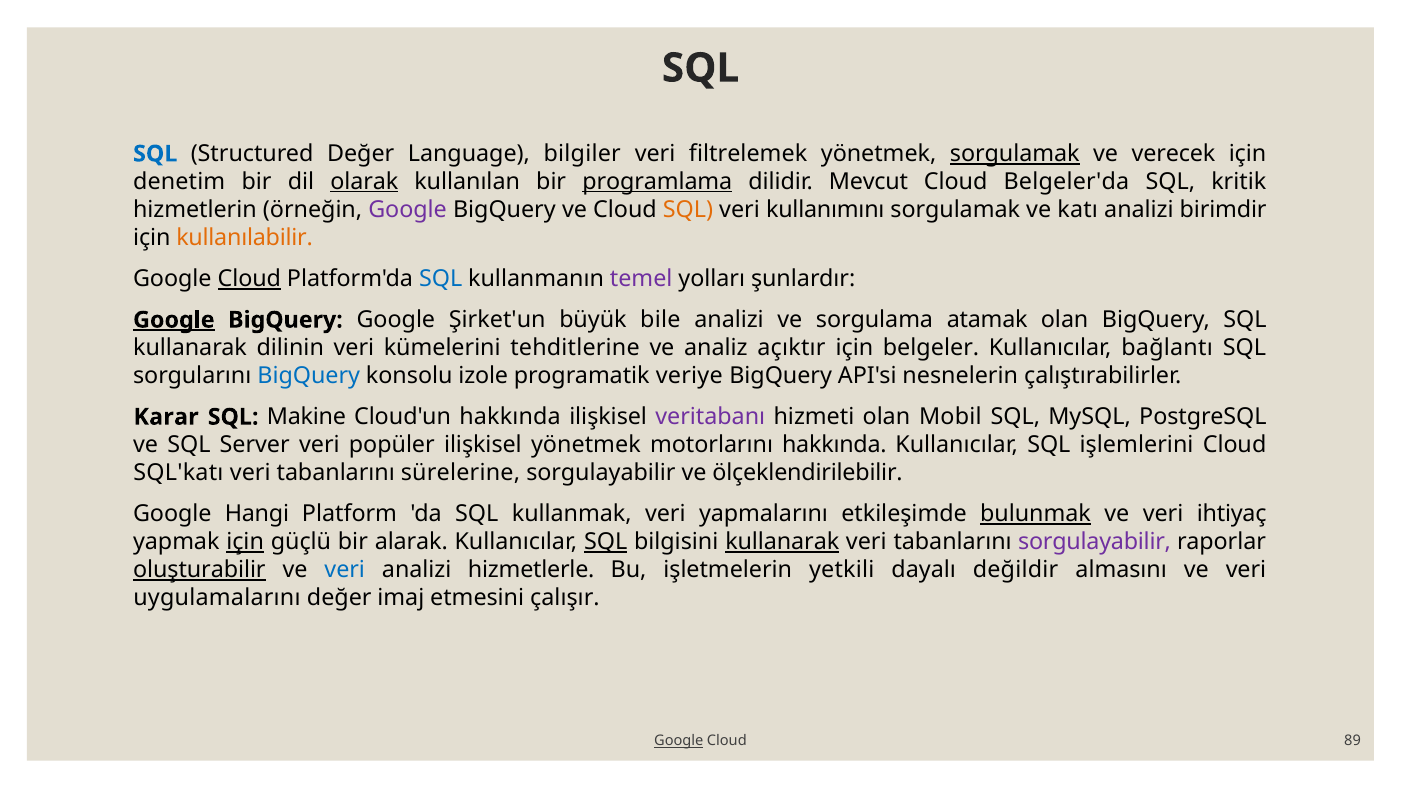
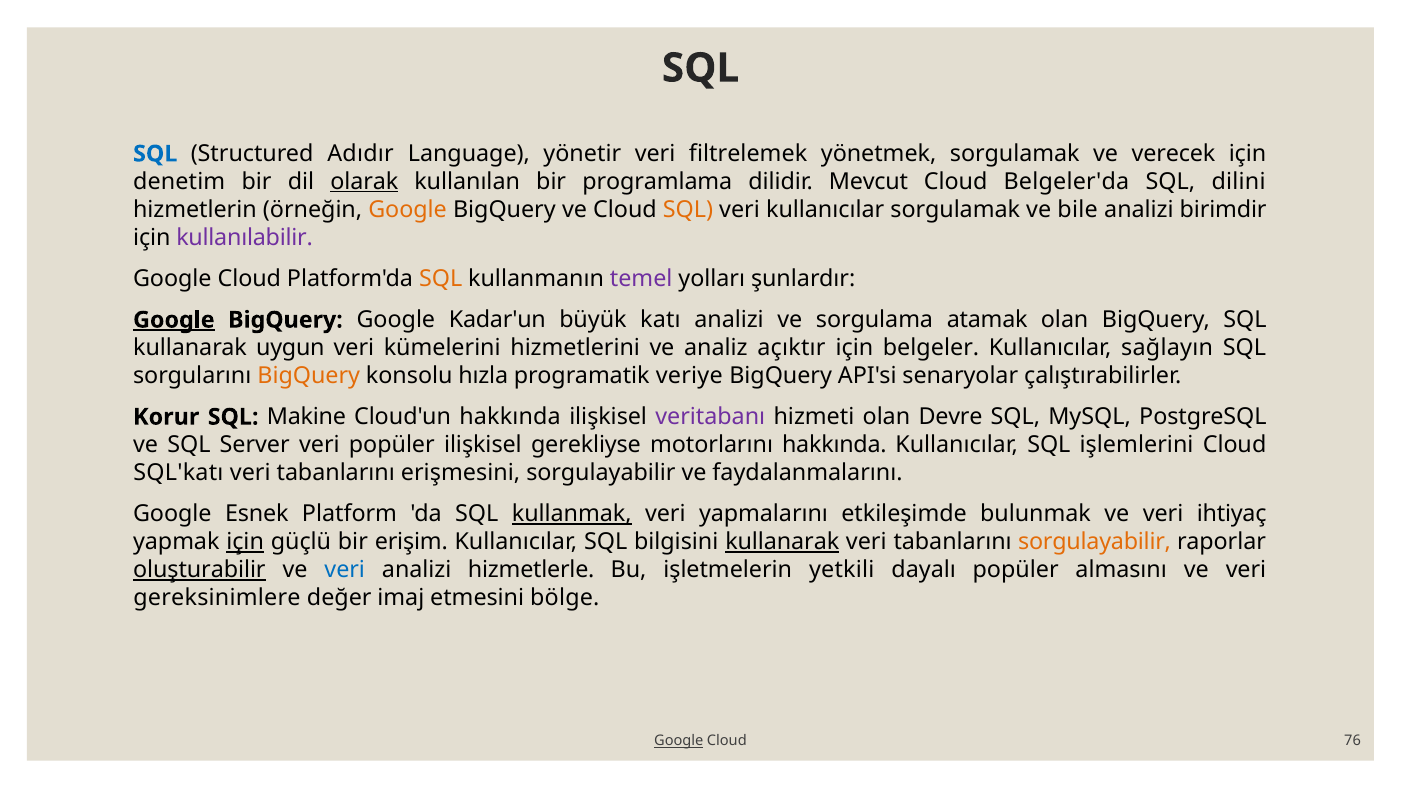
Structured Değer: Değer -> Adıdır (361, 154)
bilgiler: bilgiler -> yönetir (582, 154)
sorgulamak underline: present -> none (1015, 154)
programlama underline: present -> none (657, 182)
kritik: kritik -> dilini (1239, 182)
Google colour: purple -> orange (408, 210)
veri kullanımını: kullanımını -> kullanıcılar (825, 210)
katı: katı -> bile (1078, 210)
kullanılabilir colour: orange -> purple (245, 238)
Cloud underline: present -> none (249, 279)
SQL colour: blue -> orange (441, 279)
Şirket'un: Şirket'un -> Kadar'un (497, 320)
bile: bile -> katı (660, 320)
dilinin: dilinin -> uygun (290, 348)
tehditlerine: tehditlerine -> hizmetlerini (575, 348)
bağlantı: bağlantı -> sağlayın (1167, 348)
BigQuery colour: blue -> orange (309, 376)
izole: izole -> hızla (483, 376)
nesnelerin: nesnelerin -> senaryolar (960, 376)
Karar: Karar -> Korur (166, 417)
Mobil: Mobil -> Devre (951, 417)
ilişkisel yönetmek: yönetmek -> gerekliyse (586, 445)
sürelerine: sürelerine -> erişmesini (461, 473)
ölçeklendirilebilir: ölçeklendirilebilir -> faydalanmalarını (808, 473)
Hangi: Hangi -> Esnek (257, 514)
kullanmak underline: none -> present (572, 514)
bulunmak underline: present -> none (1036, 514)
alarak: alarak -> erişim (411, 542)
SQL underline: present -> none (606, 542)
sorgulayabilir colour: purple -> orange (1095, 542)
dayalı değildir: değildir -> popüler (1016, 570)
uygulamalarını: uygulamalarını -> gereksinimlere (217, 598)
çalışır: çalışır -> bölge (565, 598)
89: 89 -> 76 (1353, 741)
